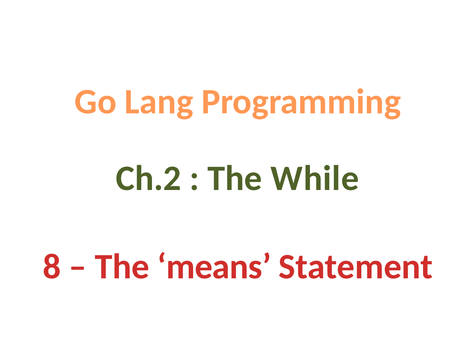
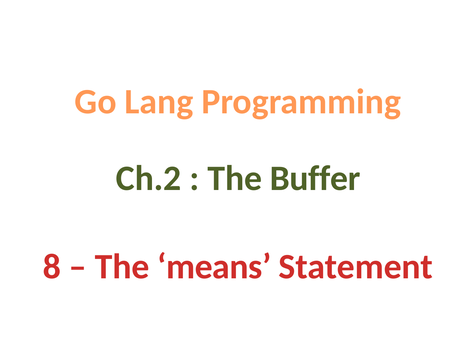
While: While -> Buffer (315, 178)
